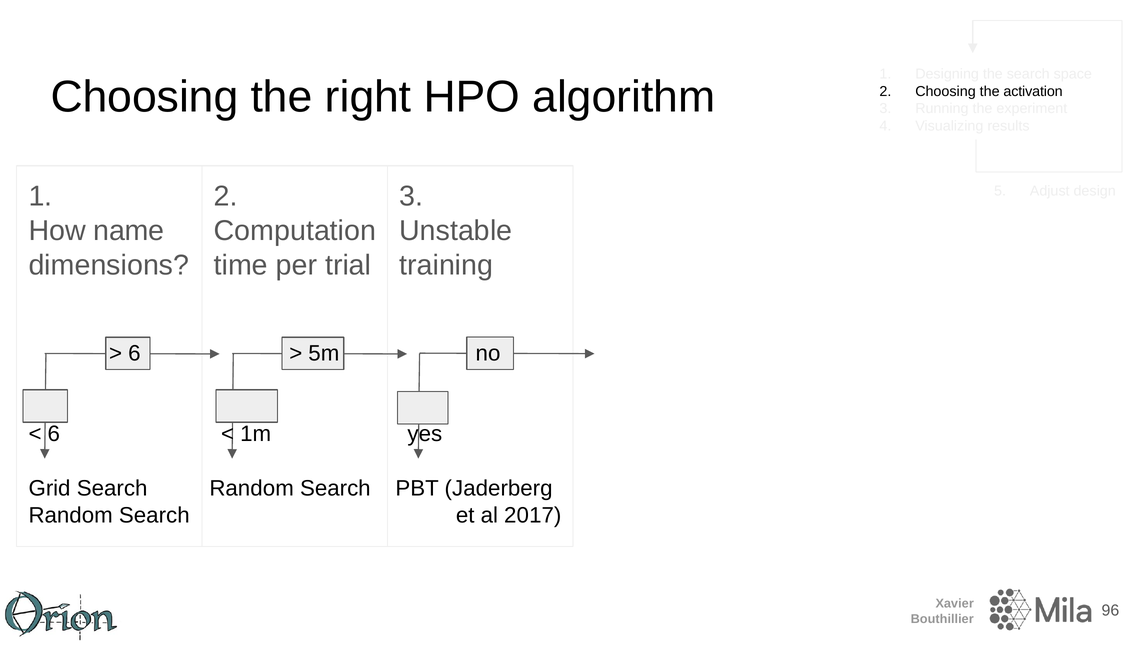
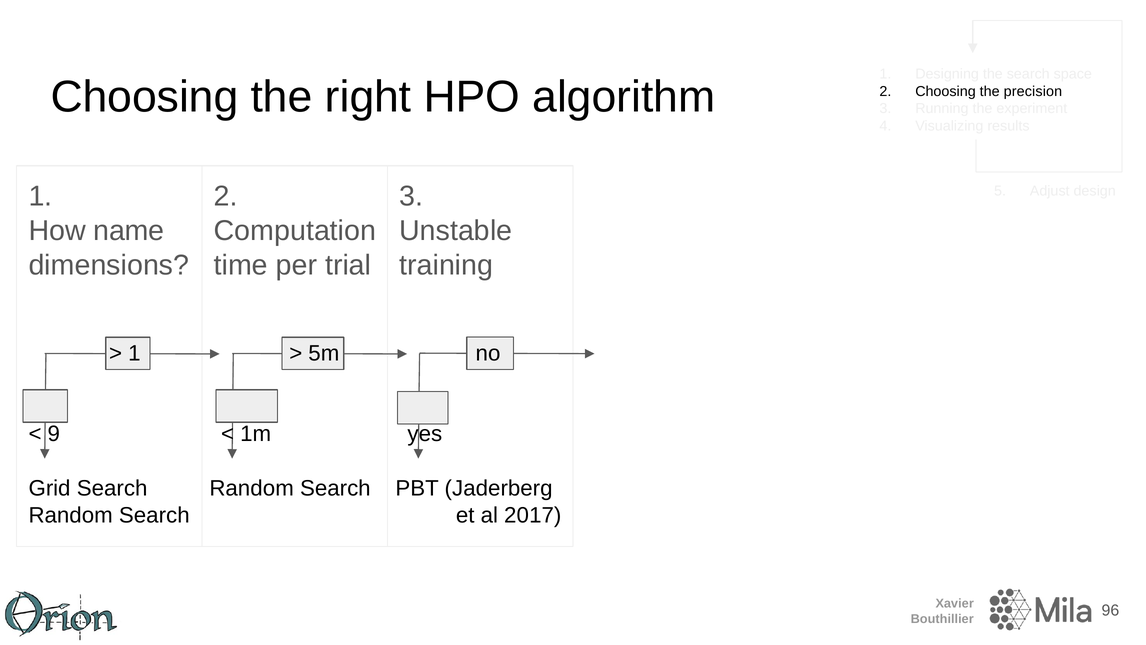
activation: activation -> precision (1033, 91)
6: 6 -> 1 (134, 353)
6: 6 -> 9 (54, 433)
